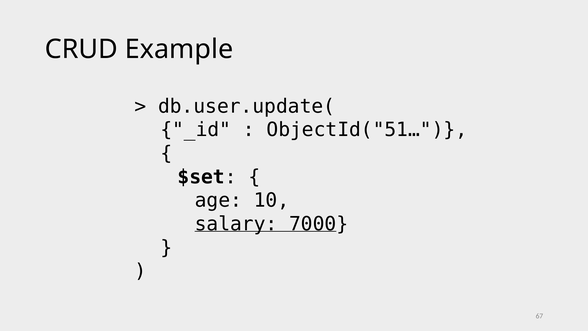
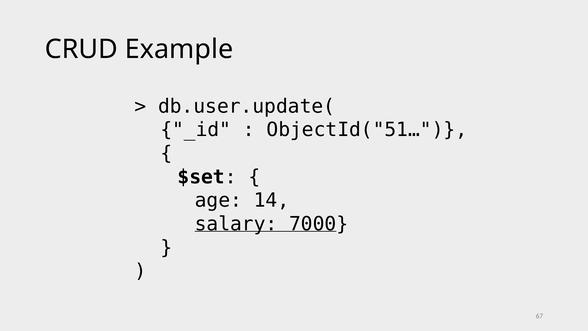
10: 10 -> 14 (271, 200)
